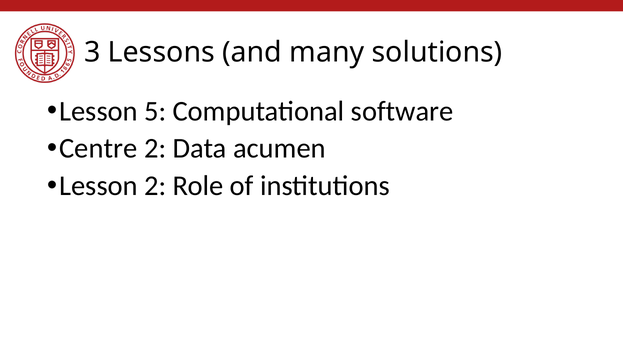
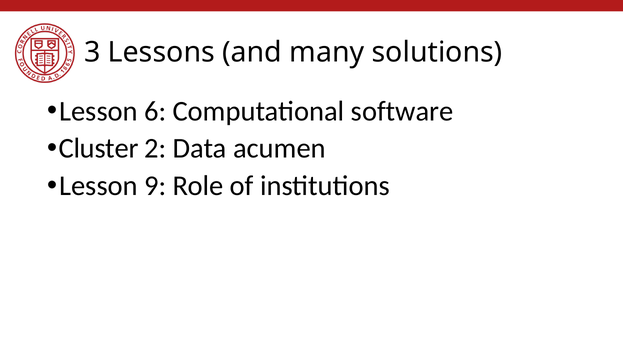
5: 5 -> 6 (155, 111)
Centre: Centre -> Cluster (99, 148)
Lesson 2: 2 -> 9 (155, 186)
